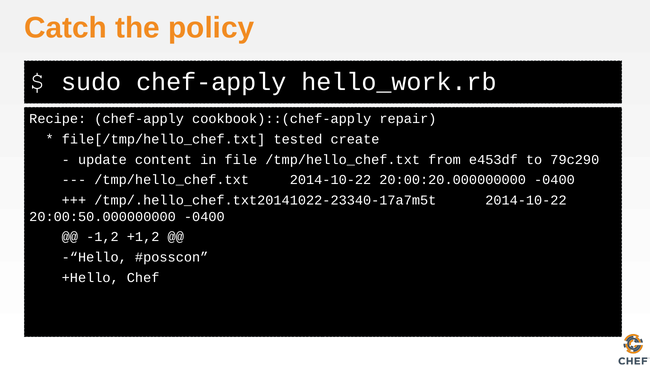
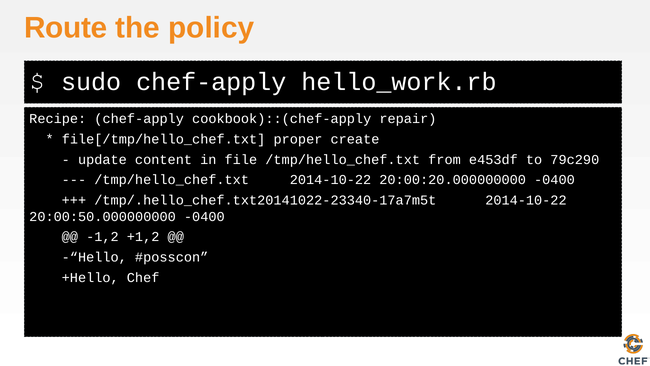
Catch: Catch -> Route (66, 28)
tested: tested -> proper (298, 139)
